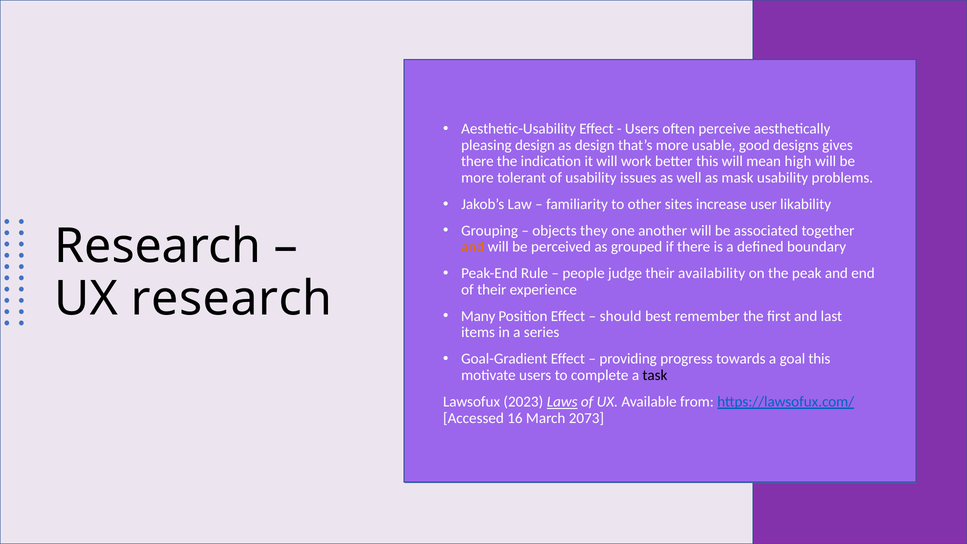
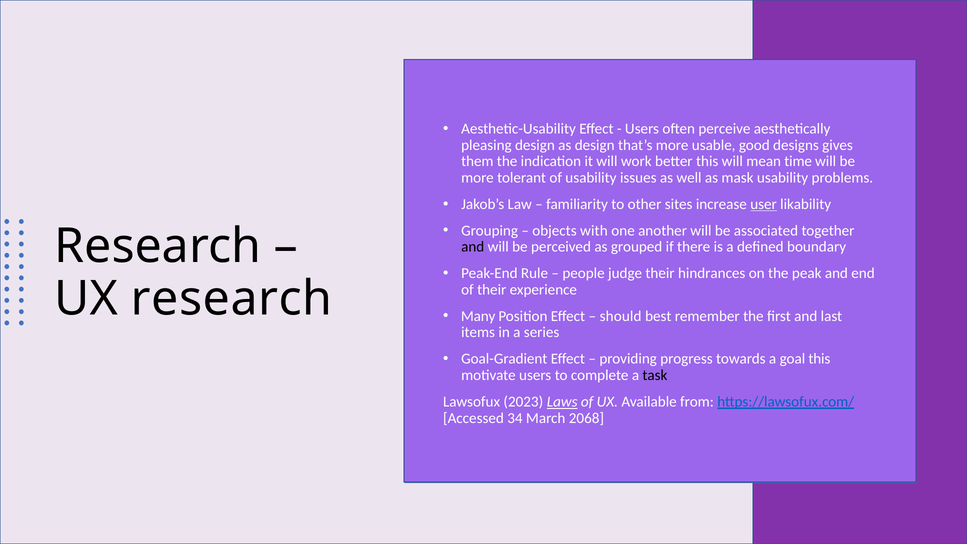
there: there -> them (477, 161)
high: high -> time (798, 161)
user underline: none -> present (764, 204)
they: they -> with (594, 231)
and colour: orange -> black (473, 247)
availability: availability -> hindrances (712, 273)
16: 16 -> 34 (515, 418)
2073: 2073 -> 2068 (586, 418)
